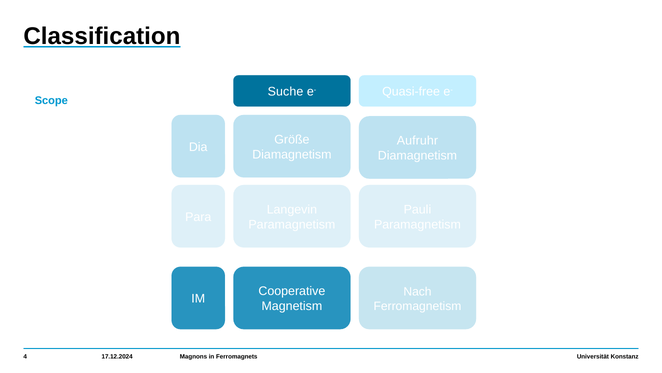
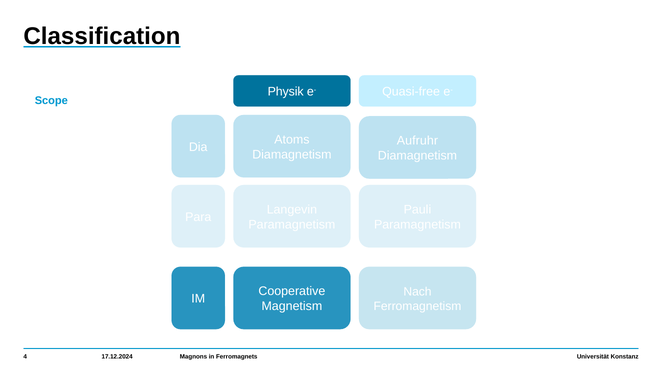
Suche: Suche -> Physik (286, 92)
Größe: Größe -> Atoms (292, 139)
